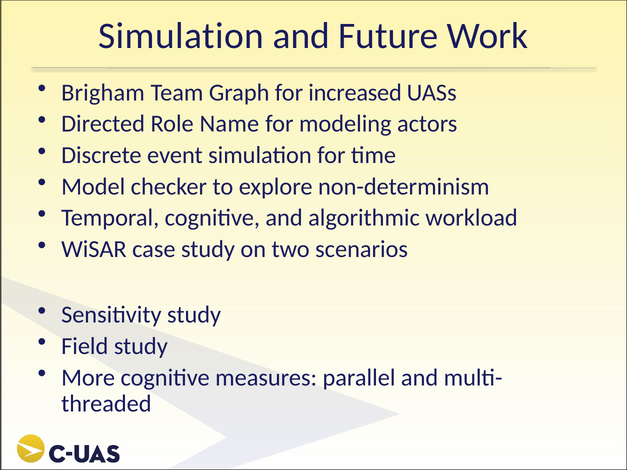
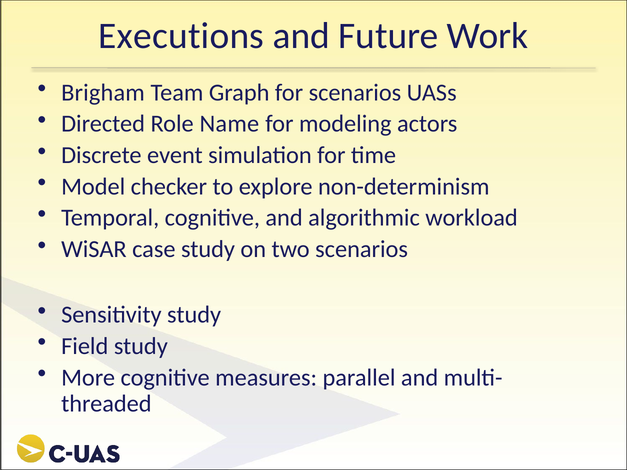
Simulation: Simulation -> Executions (181, 36)
for increased: increased -> scenarios (355, 93)
